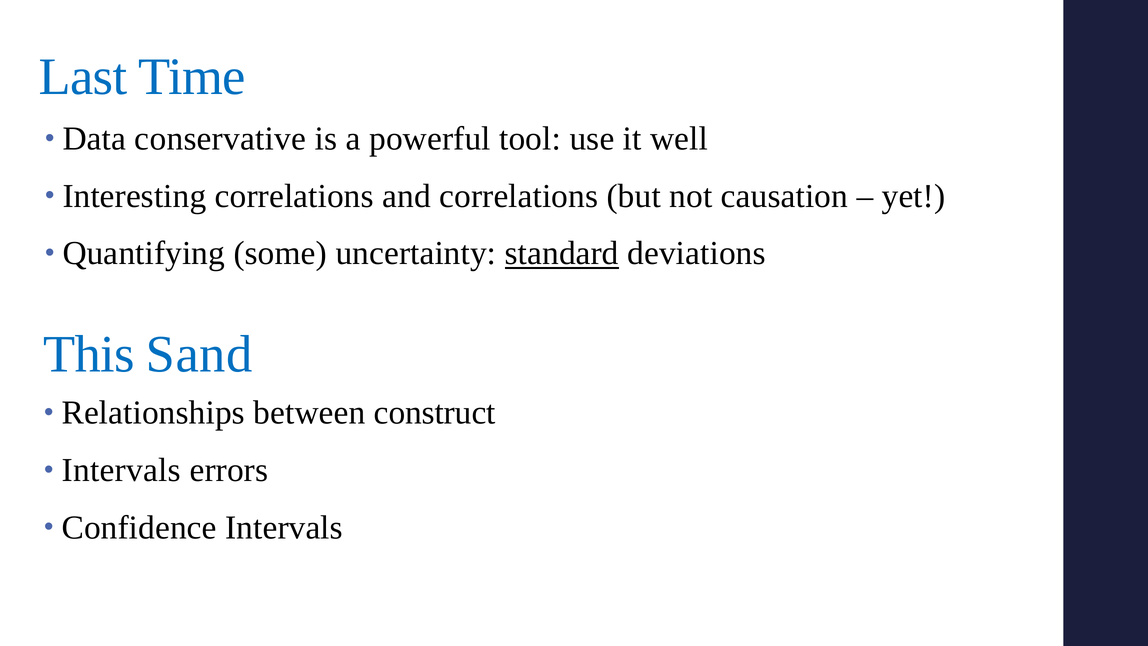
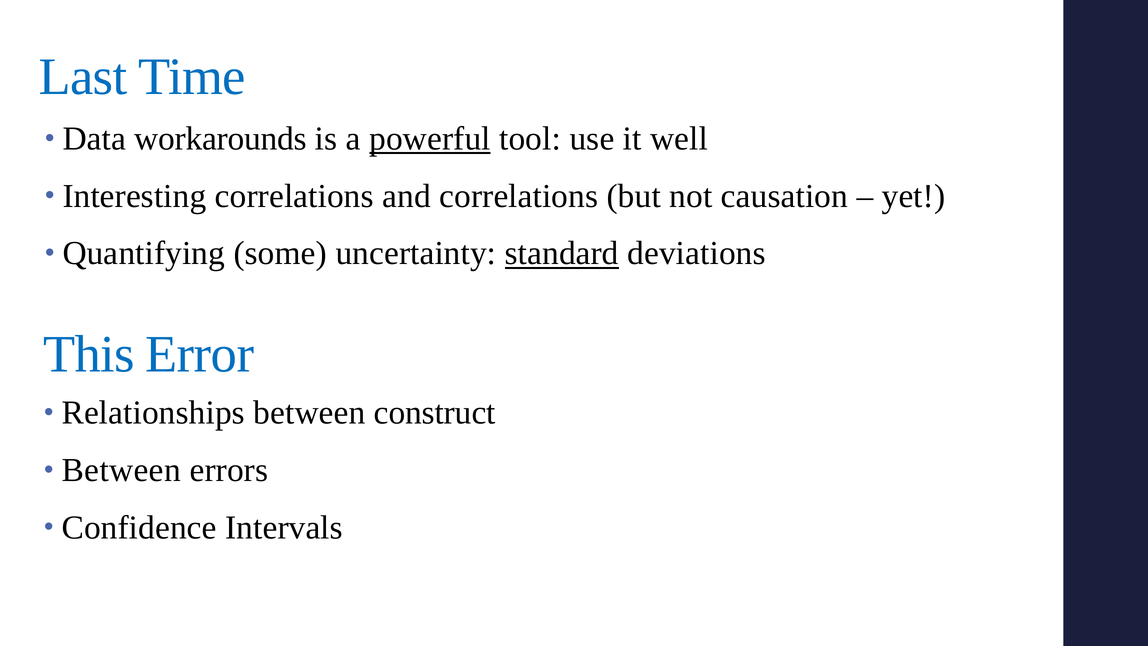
conservative: conservative -> workarounds (221, 139)
powerful underline: none -> present (430, 139)
Sand: Sand -> Error (200, 354)
Intervals: Intervals -> Between (121, 470)
